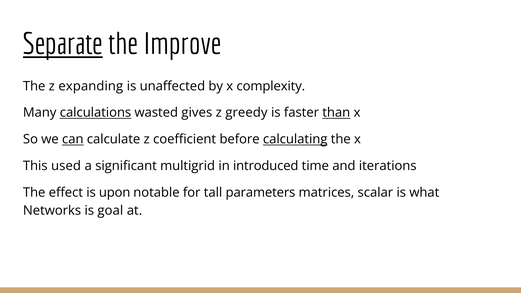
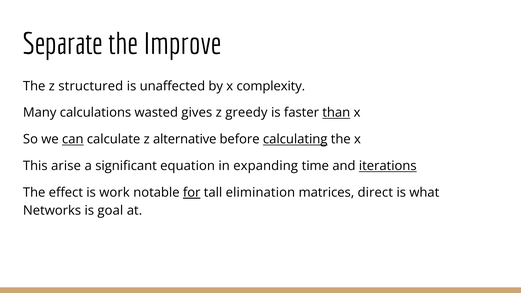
Separate underline: present -> none (63, 44)
expanding: expanding -> structured (91, 86)
calculations underline: present -> none (95, 113)
coefficient: coefficient -> alternative (185, 139)
used: used -> arise (66, 166)
multigrid: multigrid -> equation (188, 166)
introduced: introduced -> expanding (266, 166)
iterations underline: none -> present (388, 166)
upon: upon -> work (115, 193)
for underline: none -> present (192, 193)
parameters: parameters -> elimination (260, 193)
scalar: scalar -> direct (375, 193)
